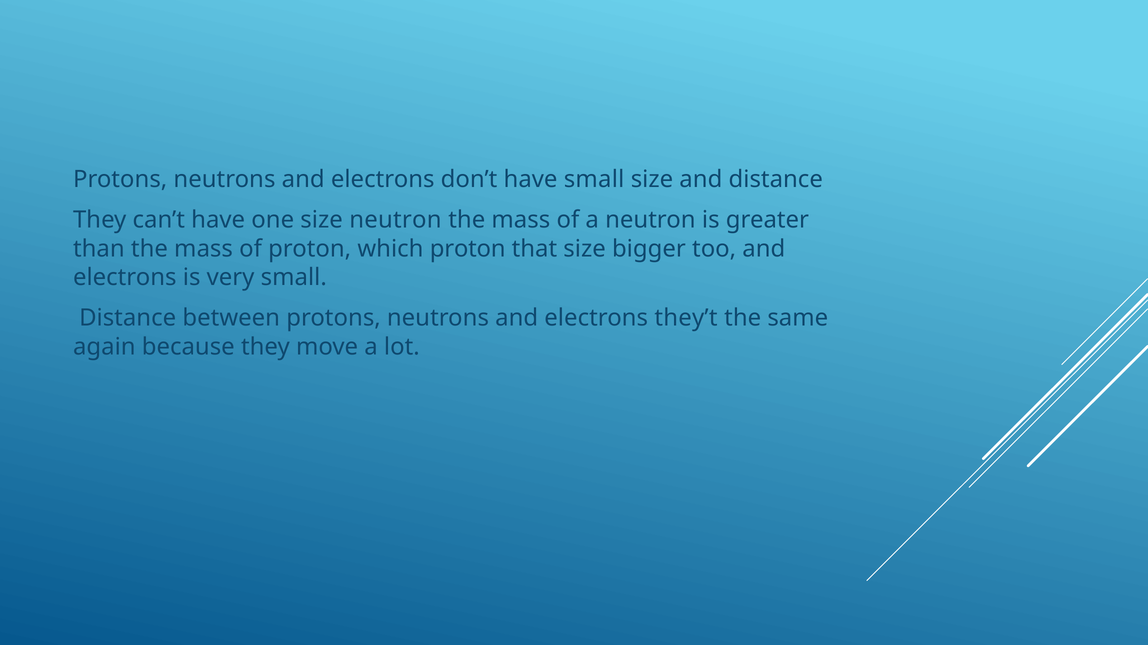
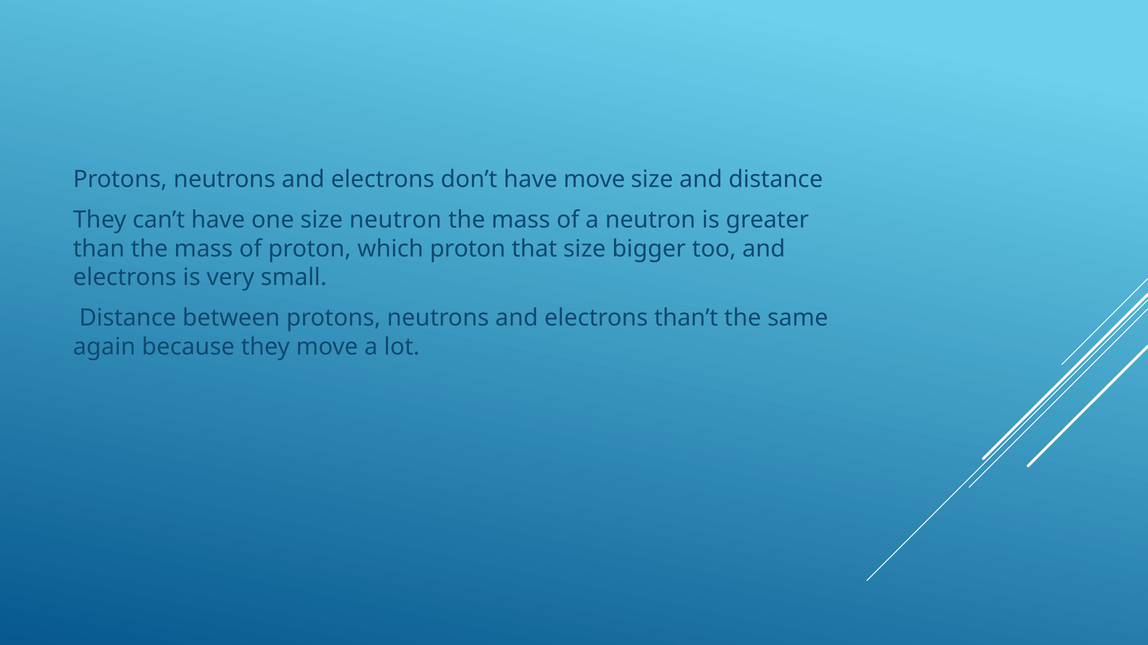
have small: small -> move (594, 180)
they’t: they’t -> than’t (686, 318)
